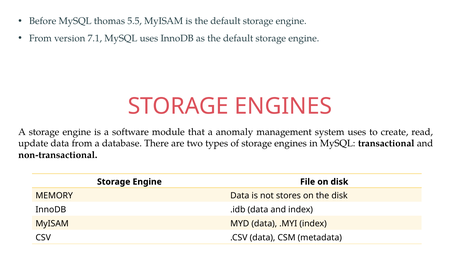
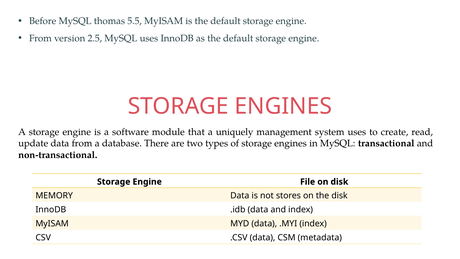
7.1: 7.1 -> 2.5 (95, 38)
anomaly: anomaly -> uniquely (235, 132)
